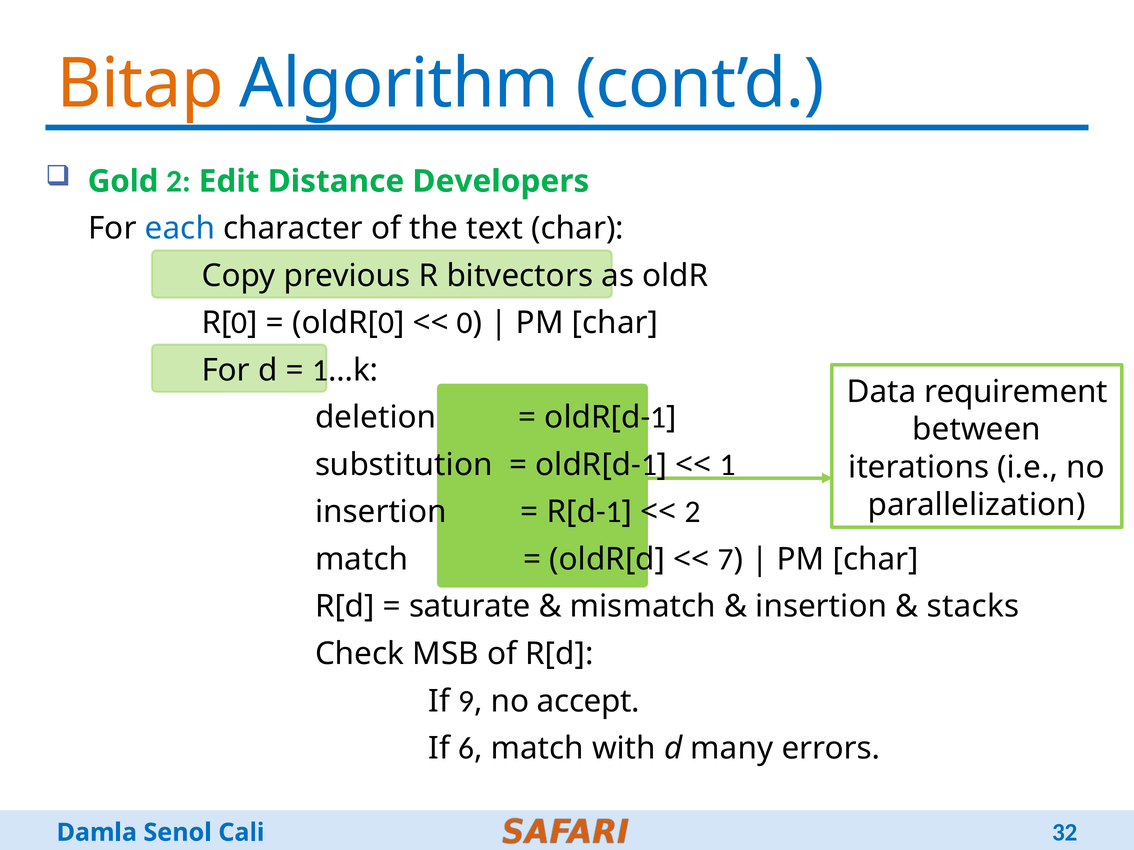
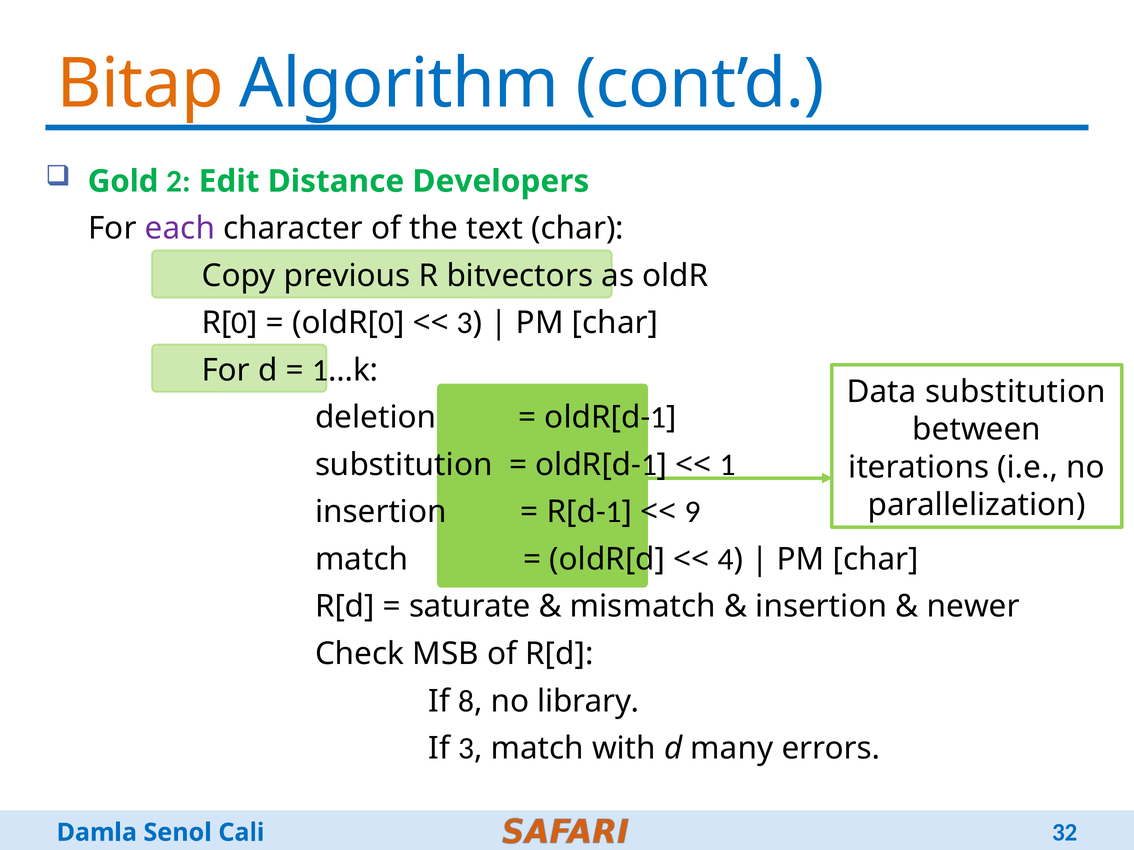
each colour: blue -> purple (180, 229)
0: 0 -> 3 (465, 323)
Data requirement: requirement -> substitution (1015, 392)
2: 2 -> 9 (692, 512)
7: 7 -> 4 (726, 560)
stacks: stacks -> newer (973, 607)
9: 9 -> 8 (466, 702)
accept: accept -> library (588, 702)
If 6: 6 -> 3 (466, 749)
